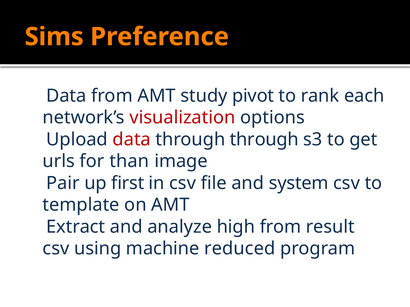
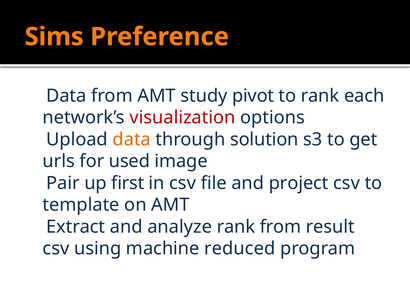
data colour: red -> orange (132, 140)
through through: through -> solution (264, 140)
than: than -> used (129, 162)
system: system -> project (299, 183)
analyze high: high -> rank (236, 227)
